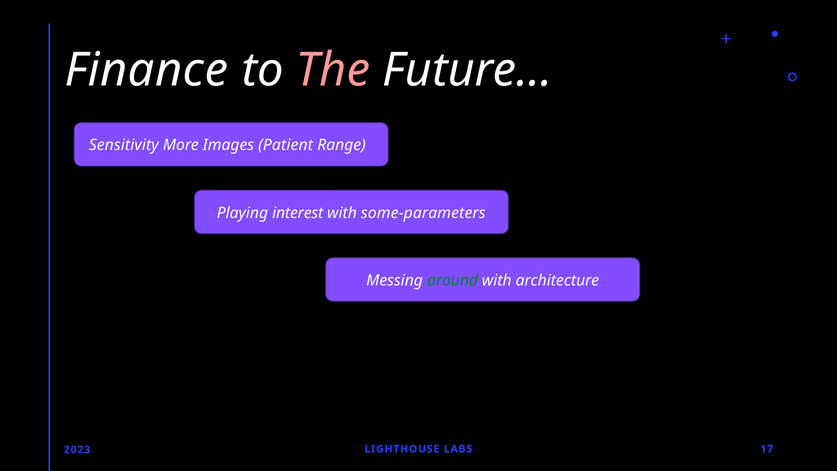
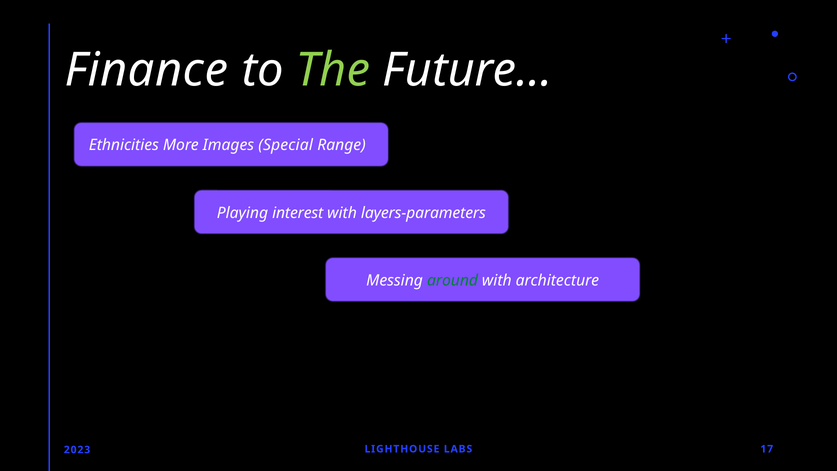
The colour: pink -> light green (333, 70)
Sensitivity: Sensitivity -> Ethnicities (124, 145)
Patient: Patient -> Special (286, 145)
some-parameters: some-parameters -> layers-parameters (423, 213)
